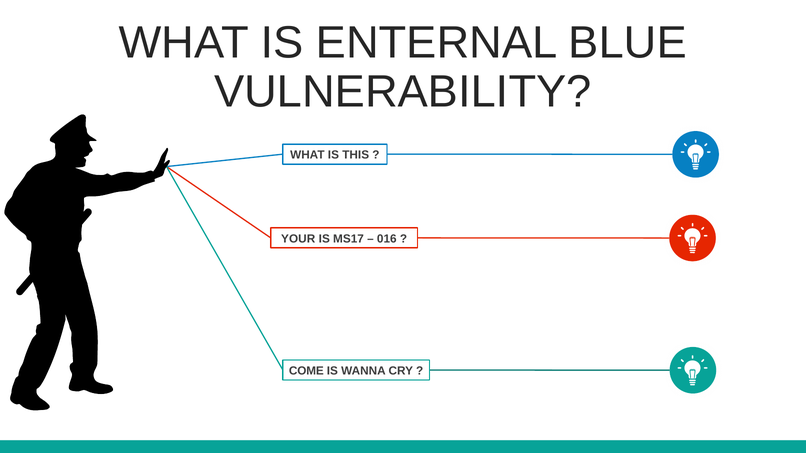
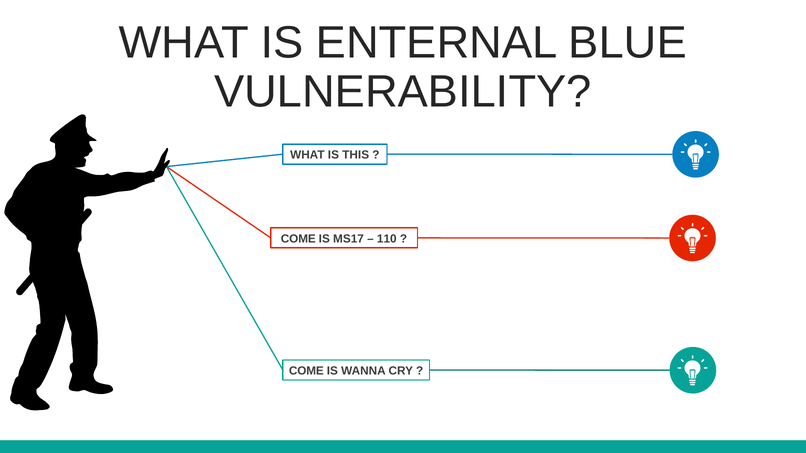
YOUR: YOUR -> COME (298, 239)
016: 016 -> 110 (387, 239)
